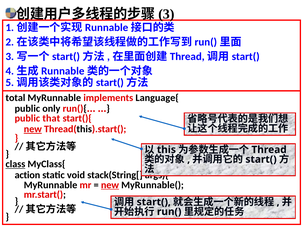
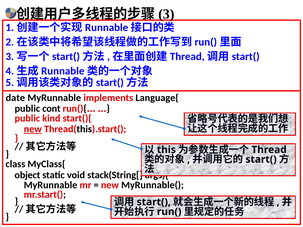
total: total -> date (15, 98)
only: only -> cont (51, 109)
that: that -> kind (51, 118)
class underline: present -> none (15, 164)
action: action -> object (27, 175)
new underline: present -> none (110, 185)
